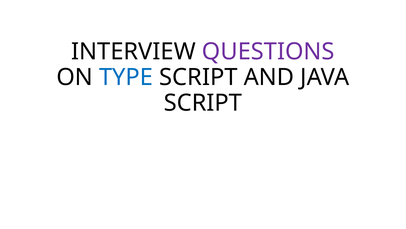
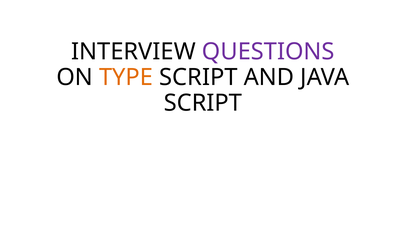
TYPE colour: blue -> orange (126, 77)
